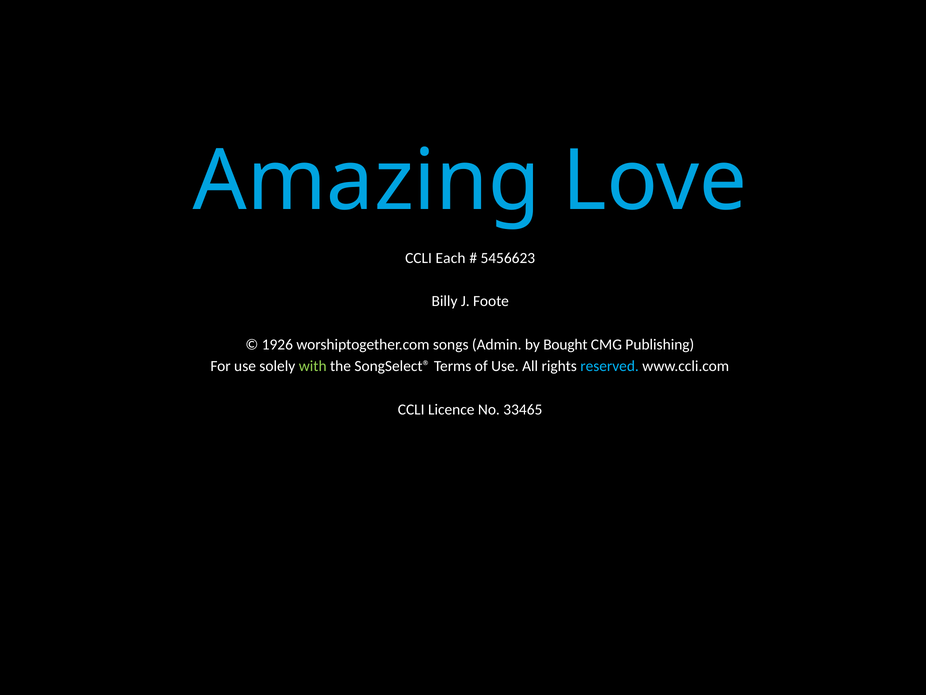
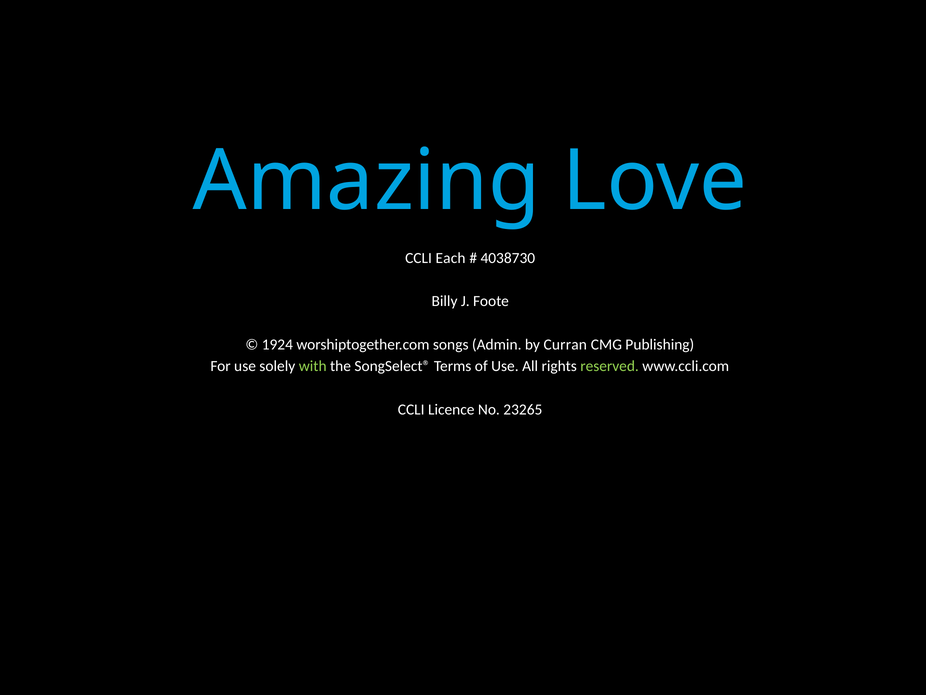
5456623: 5456623 -> 4038730 (508, 258)
1926: 1926 -> 1924 (277, 344)
Bought: Bought -> Curran (565, 344)
reserved colour: light blue -> light green (610, 366)
33465: 33465 -> 23265 (523, 409)
